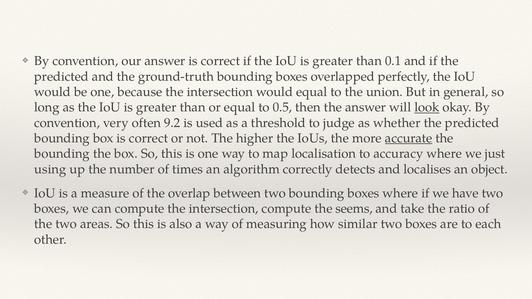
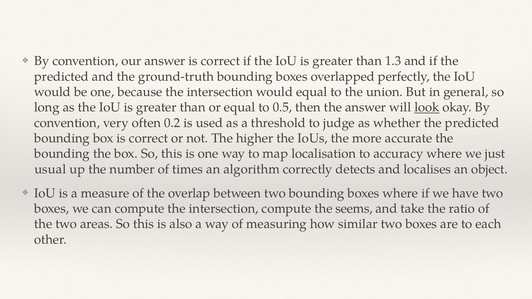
0.1: 0.1 -> 1.3 (393, 61)
9.2: 9.2 -> 0.2 (172, 123)
accurate underline: present -> none (409, 138)
using: using -> usual (50, 169)
